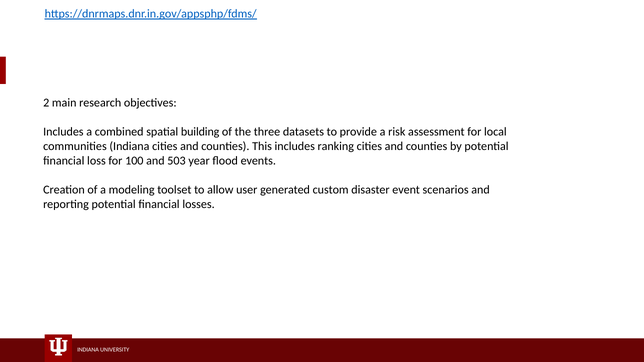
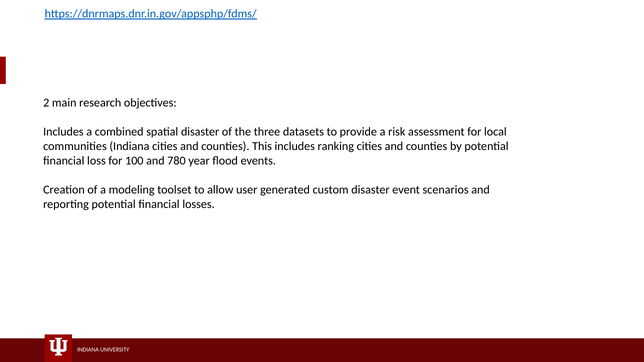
spatial building: building -> disaster (200, 132)
503: 503 -> 780 (177, 161)
